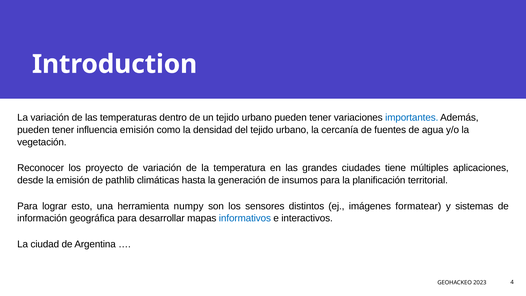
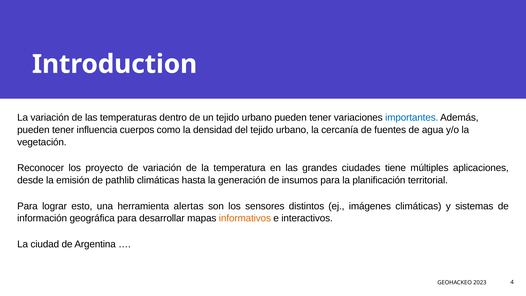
influencia emisión: emisión -> cuerpos (137, 130)
numpy: numpy -> alertas (189, 206)
imágenes formatear: formatear -> climáticas (418, 206)
informativos colour: blue -> orange (245, 218)
